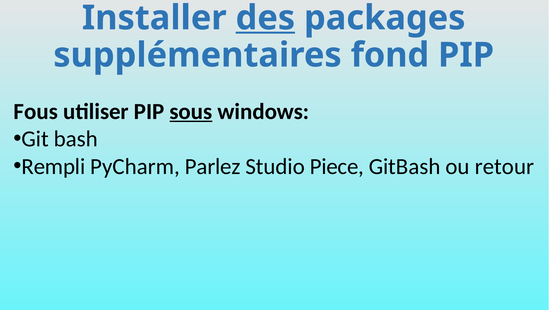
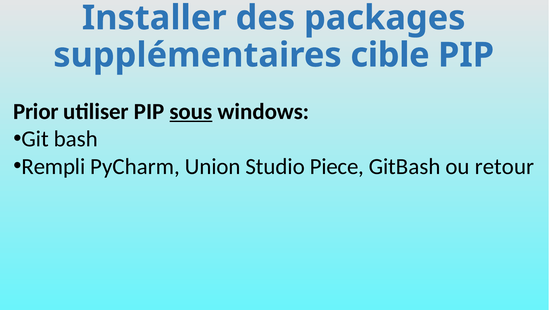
des underline: present -> none (265, 18)
fond: fond -> cible (390, 55)
Fous: Fous -> Prior (36, 111)
Parlez: Parlez -> Union (213, 166)
